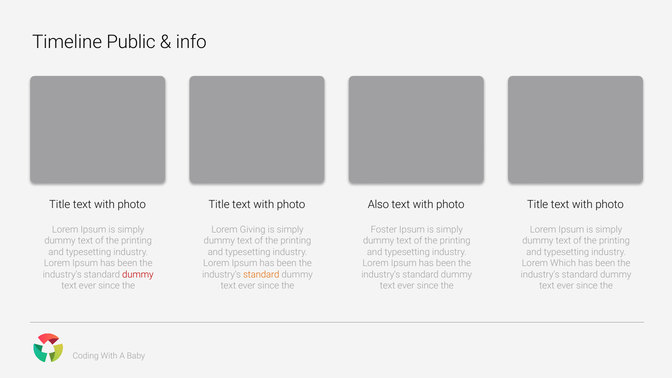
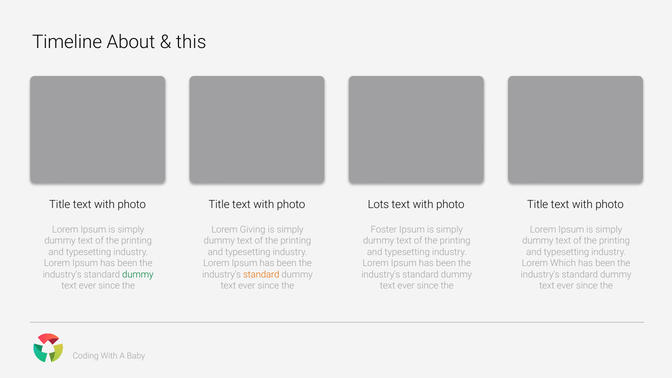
Public: Public -> About (131, 42)
info: info -> this (191, 42)
Also: Also -> Lots (378, 205)
dummy colour: red -> green (138, 275)
